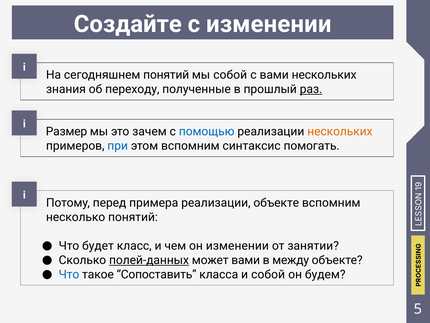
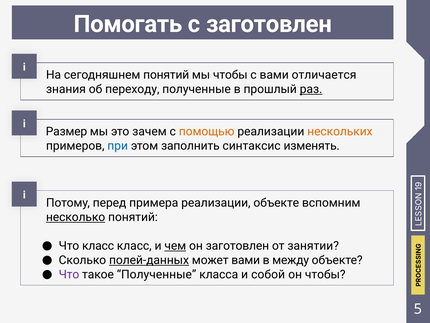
Создайте: Создайте -> Помогать (128, 24)
с изменении: изменении -> заготовлен (269, 24)
мы собой: собой -> чтобы (230, 75)
вами нескольких: нескольких -> отличается (324, 75)
помощью colour: blue -> orange (207, 131)
этом вспомним: вспомним -> заполнить (190, 146)
помогать: помогать -> изменять (312, 146)
несколько underline: none -> present (76, 217)
Что будет: будет -> класс (98, 246)
чем underline: none -> present (175, 246)
он изменении: изменении -> заготовлен (237, 246)
Что colour: blue -> purple (69, 274)
такое Сопоставить: Сопоставить -> Полученные (157, 274)
он будем: будем -> чтобы (325, 274)
